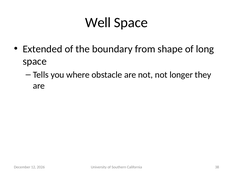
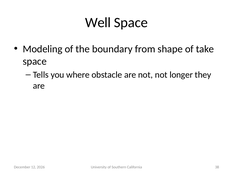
Extended: Extended -> Modeling (43, 49)
long: long -> take (205, 49)
